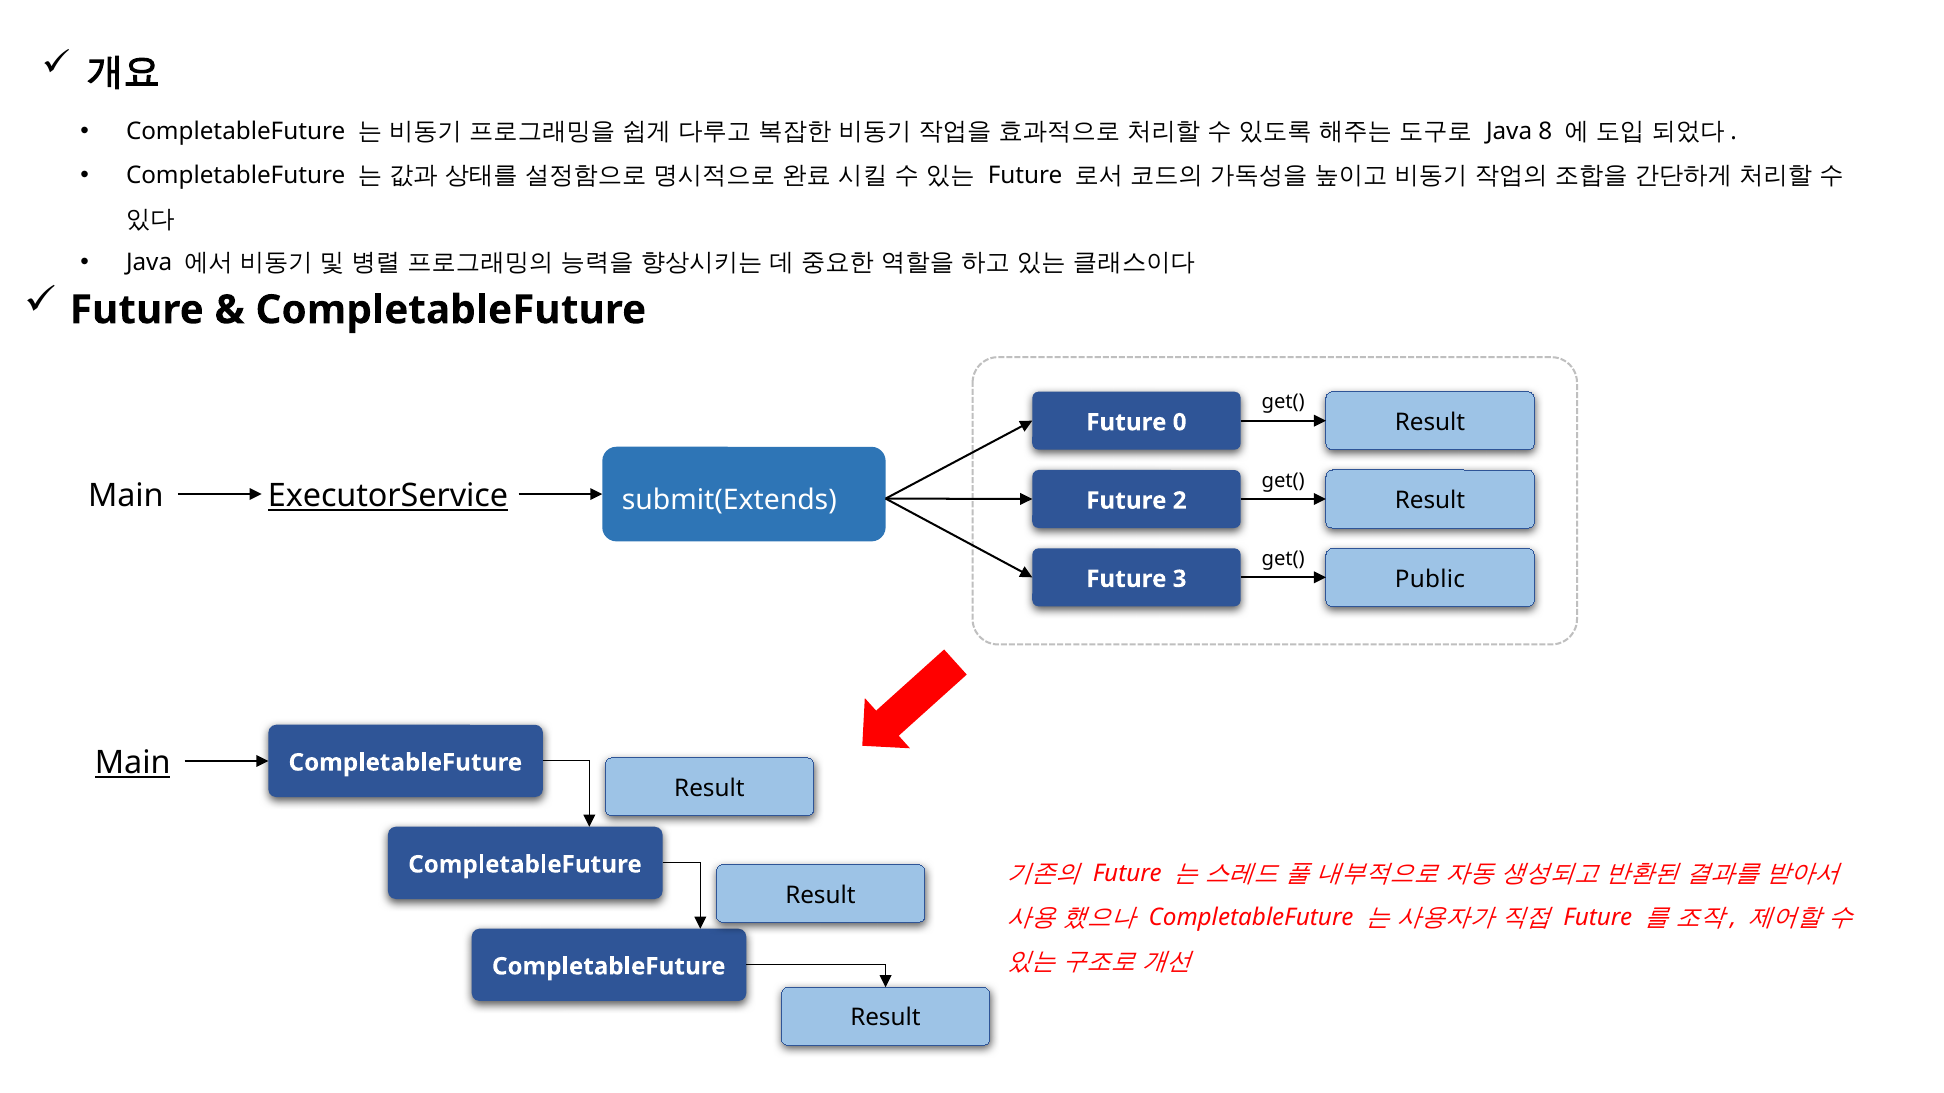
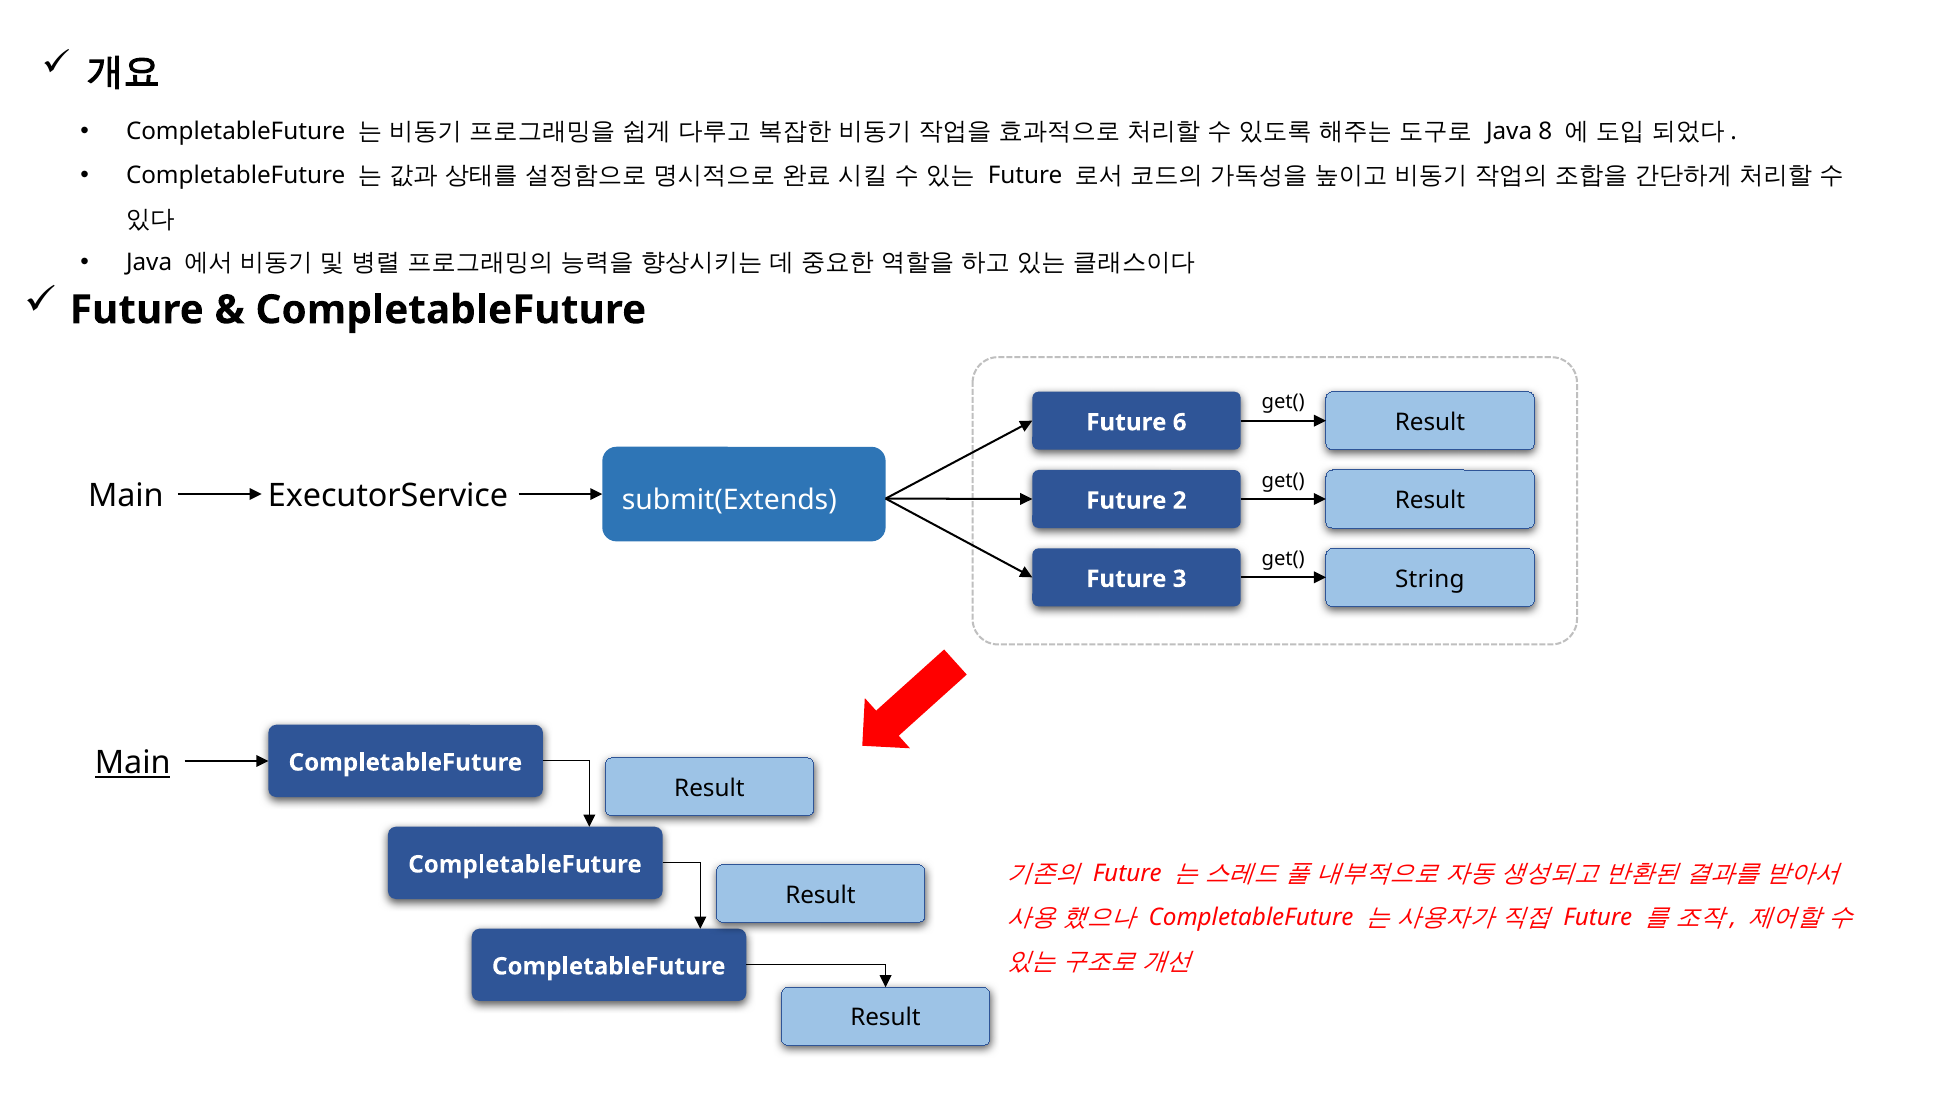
0: 0 -> 6 (1180, 423)
ExecutorService underline: present -> none (388, 496)
Public: Public -> String (1430, 579)
